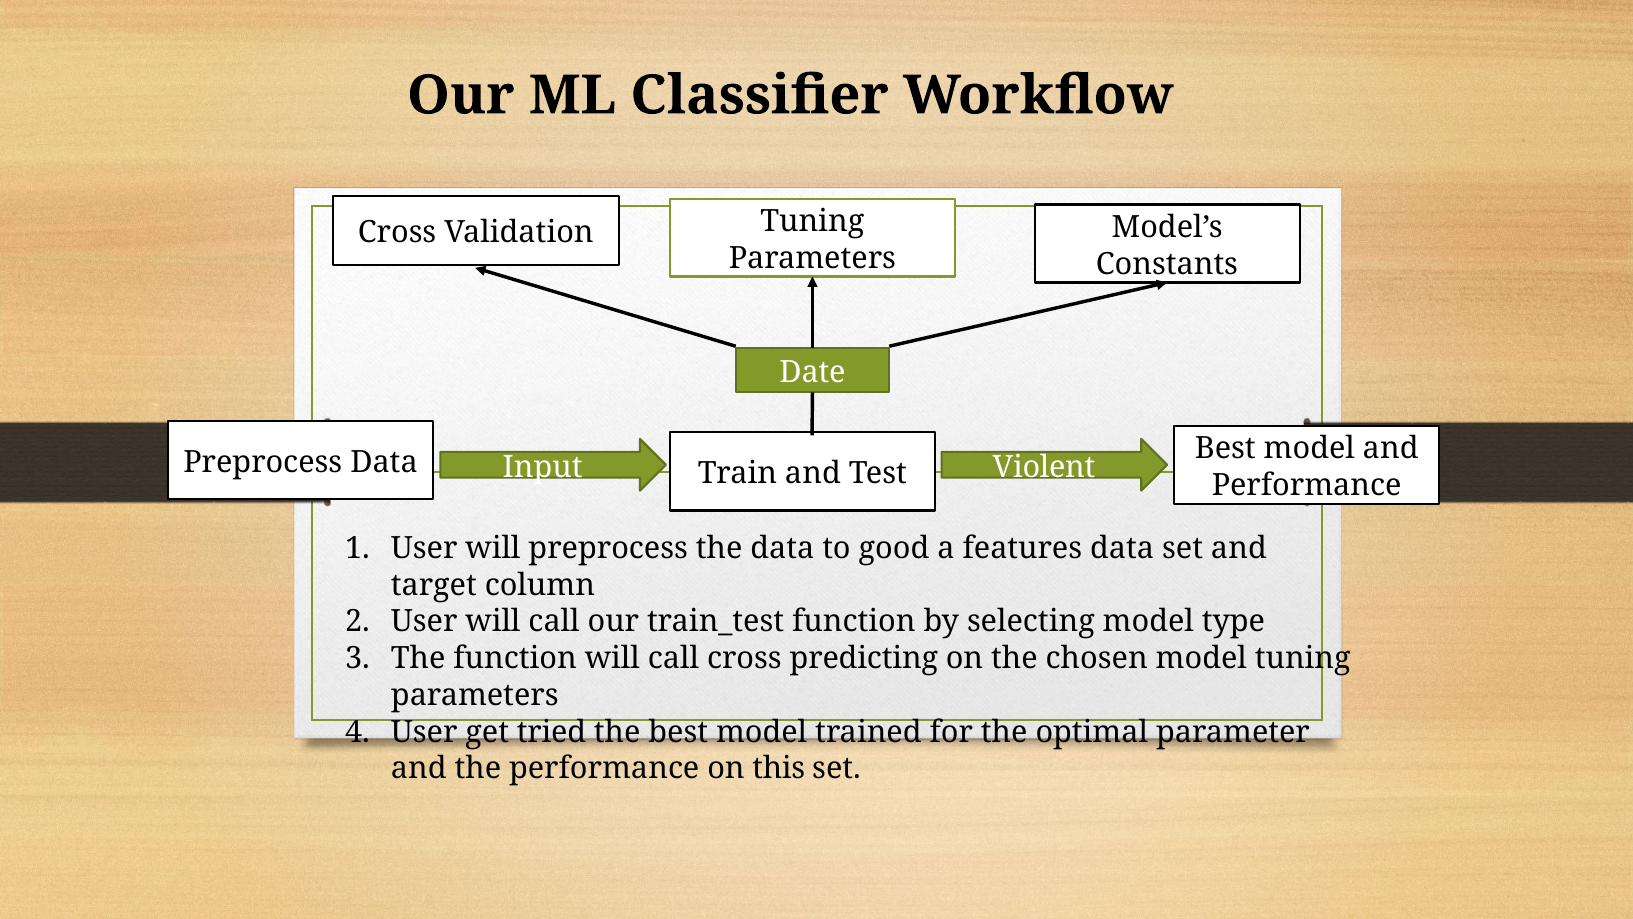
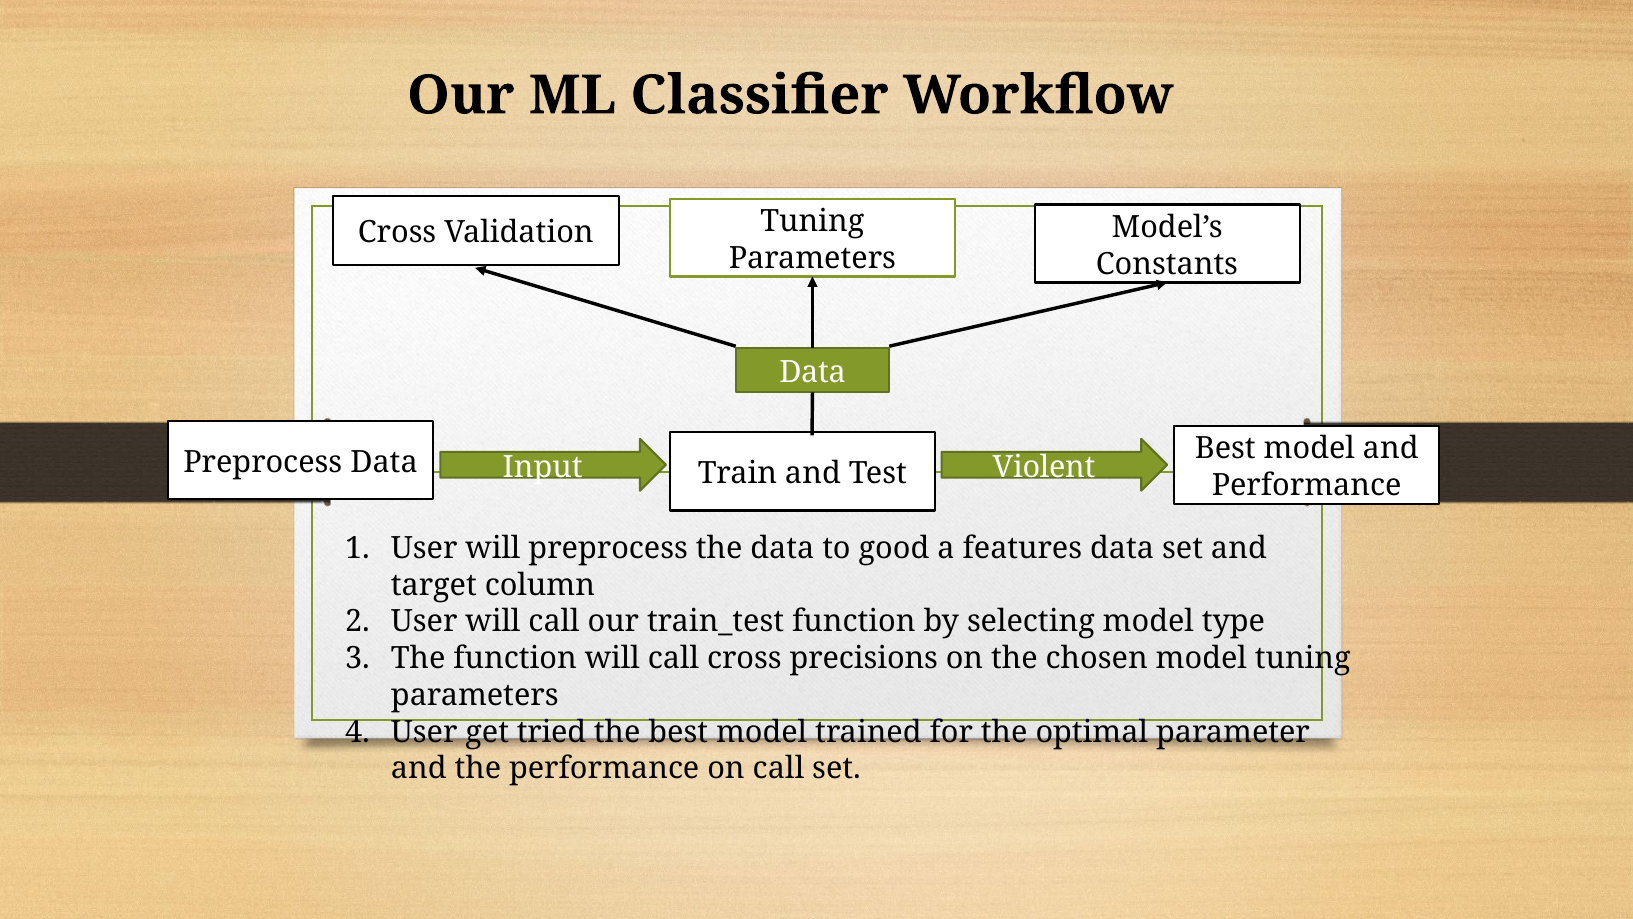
Date: Date -> Data (813, 372)
predicting: predicting -> precisions (864, 658)
on this: this -> call (779, 768)
